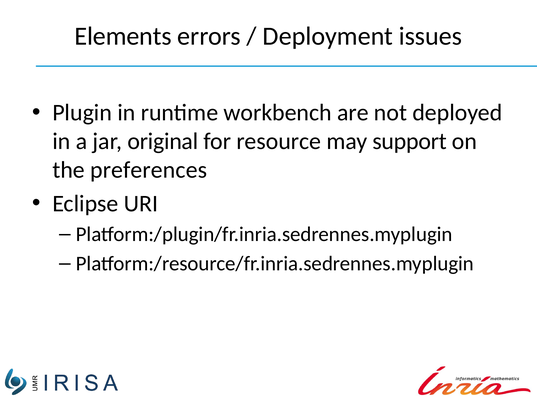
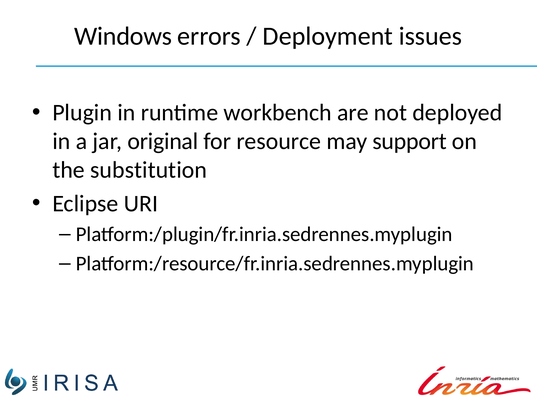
Elements: Elements -> Windows (123, 36)
preferences: preferences -> substitution (149, 170)
